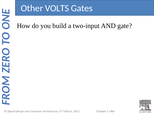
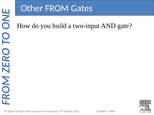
VOLTS: VOLTS -> FROM (57, 8)
